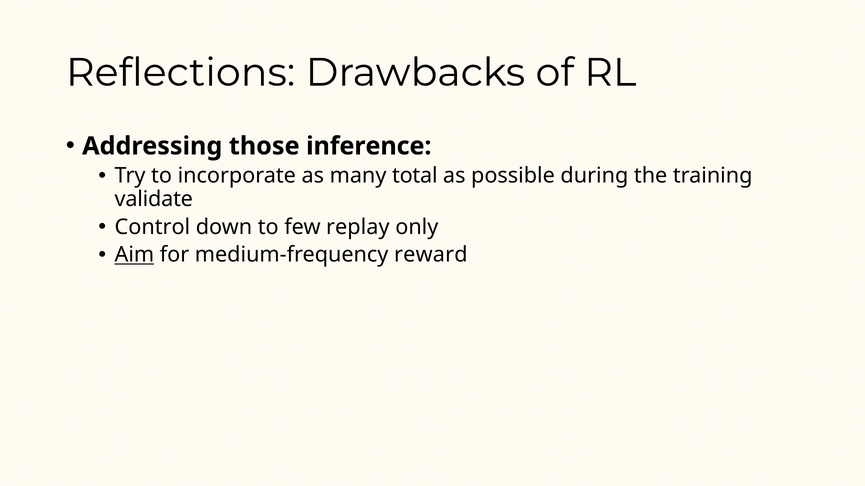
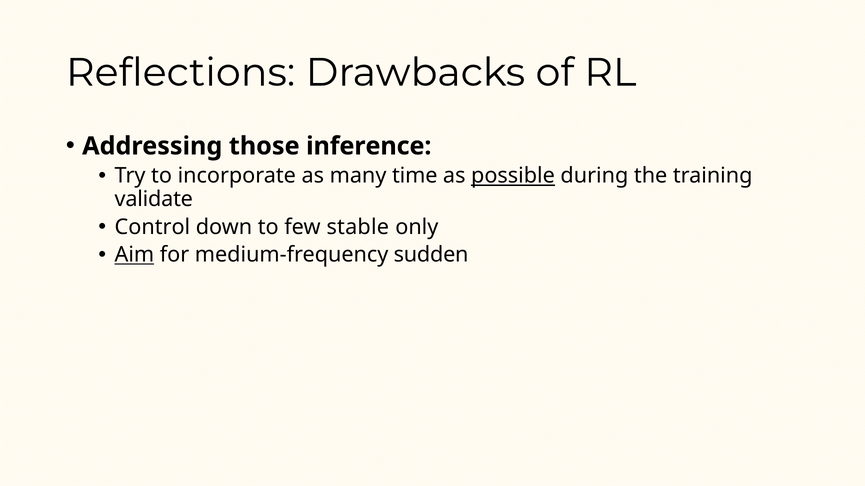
total: total -> time (415, 176)
possible underline: none -> present (513, 176)
replay: replay -> stable (358, 227)
reward: reward -> sudden (431, 255)
